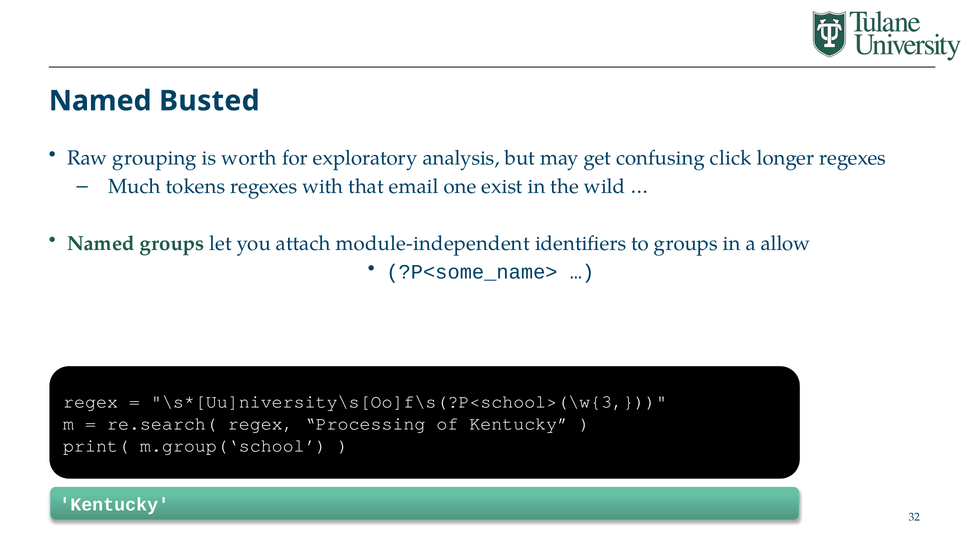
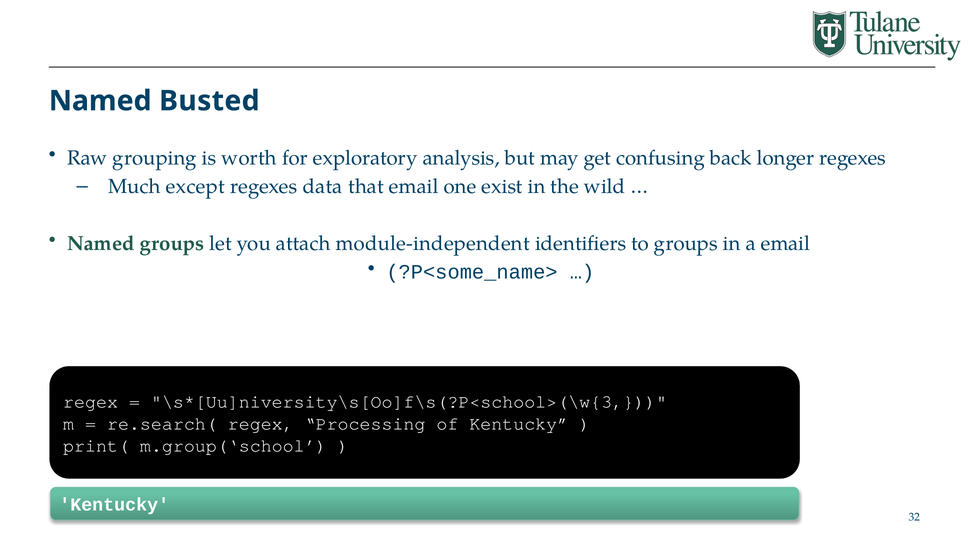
click: click -> back (731, 158)
tokens: tokens -> except (195, 187)
with: with -> data (323, 187)
a allow: allow -> email (786, 243)
